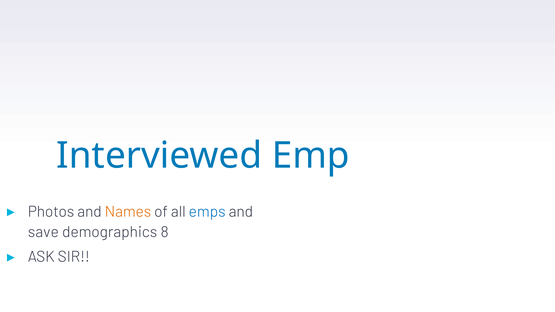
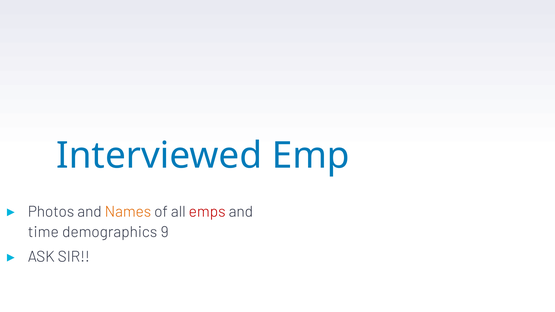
emps colour: blue -> red (207, 212)
save: save -> time (43, 232)
8: 8 -> 9 (165, 232)
